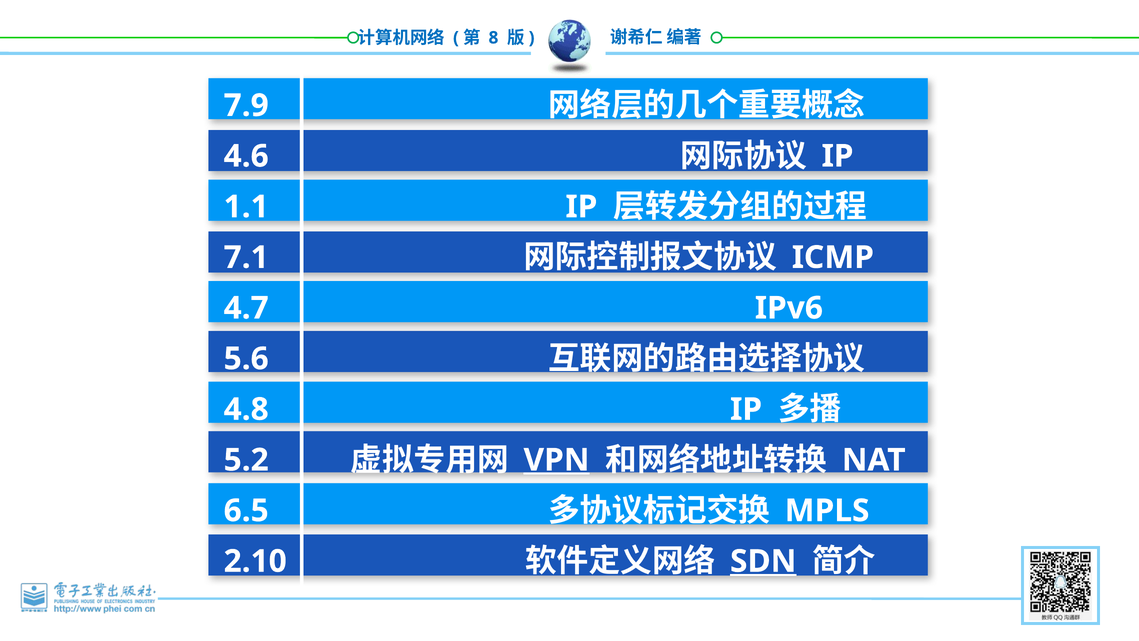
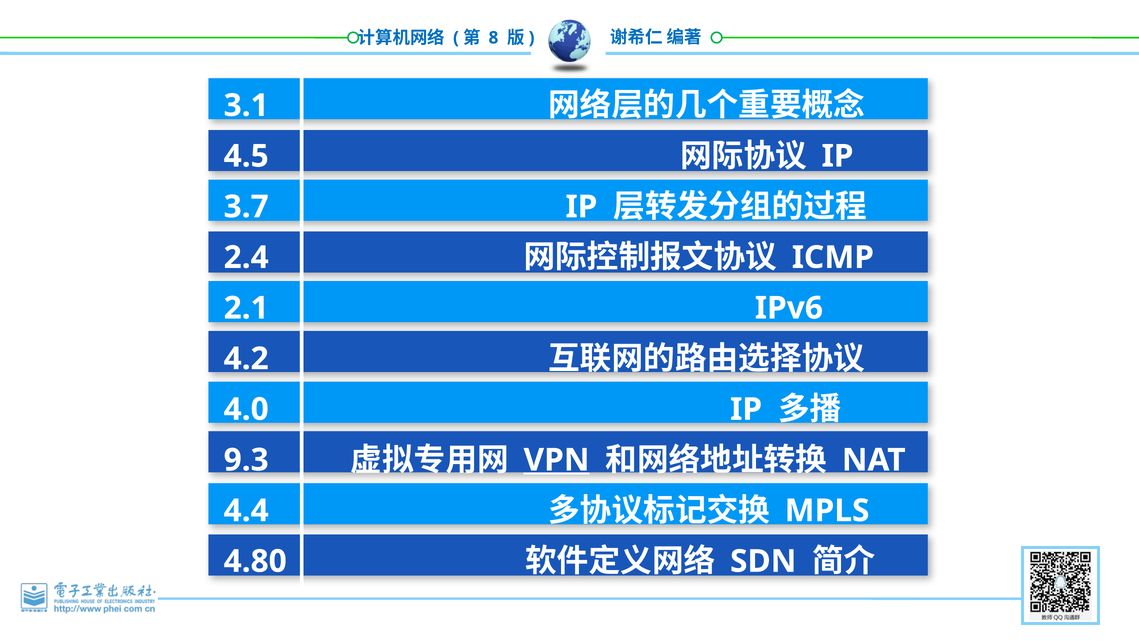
7.9: 7.9 -> 3.1 (246, 105)
4.6: 4.6 -> 4.5 (246, 156)
1.1: 1.1 -> 3.7 (246, 207)
7.1: 7.1 -> 2.4 (246, 257)
4.7: 4.7 -> 2.1 (246, 308)
5.6: 5.6 -> 4.2 (246, 359)
4.8: 4.8 -> 4.0 (246, 409)
5.2: 5.2 -> 9.3 (246, 460)
6.5: 6.5 -> 4.4 (246, 510)
2.10: 2.10 -> 4.80 (255, 561)
SDN underline: present -> none (763, 561)
